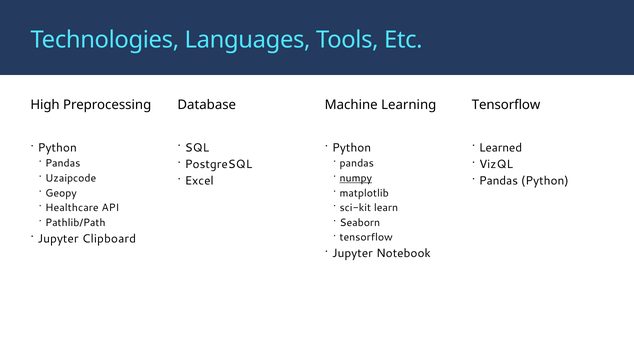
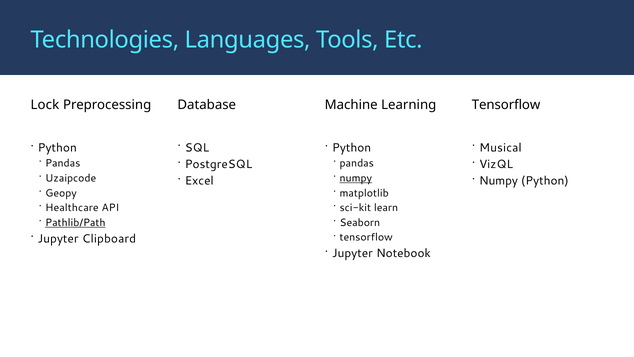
High: High -> Lock (45, 105)
Learned: Learned -> Musical (500, 147)
Pandas: Pandas -> Numpy (499, 181)
Pathlib/Path underline: none -> present (75, 222)
